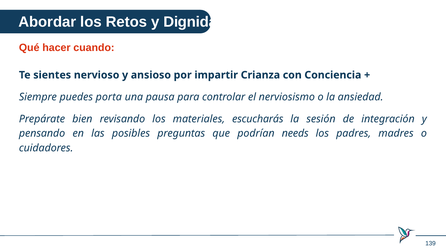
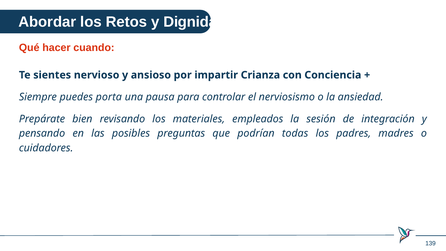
escucharás: escucharás -> empleados (258, 119)
needs: needs -> todas (295, 133)
